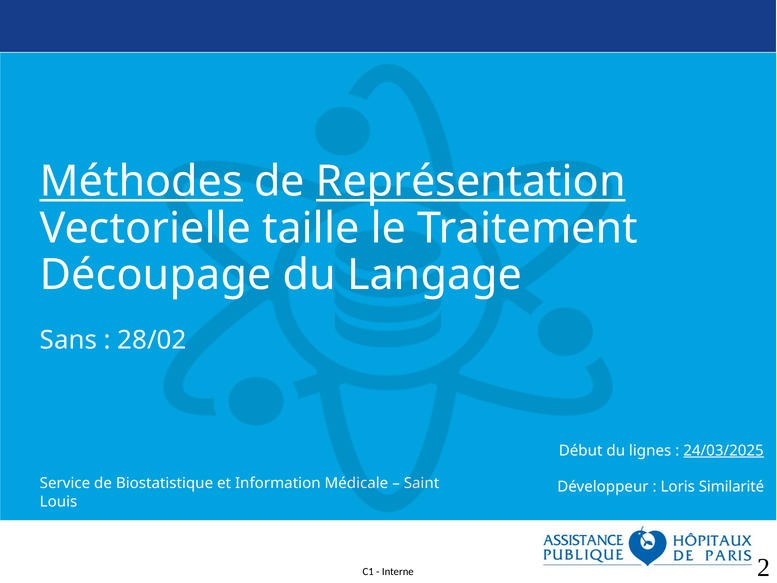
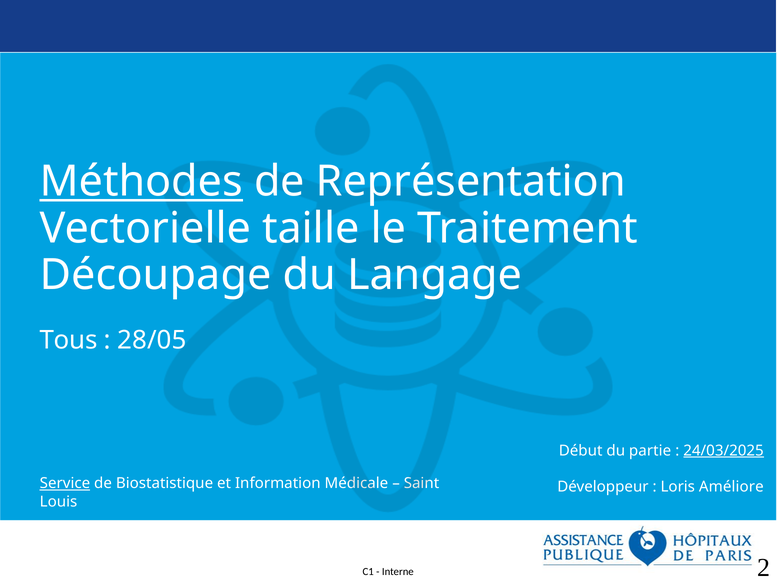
Représentation underline: present -> none (471, 182)
Sans: Sans -> Tous (69, 340)
28/02: 28/02 -> 28/05 (152, 340)
lignes: lignes -> partie (650, 450)
Service underline: none -> present (65, 483)
Similarité: Similarité -> Améliore (731, 487)
